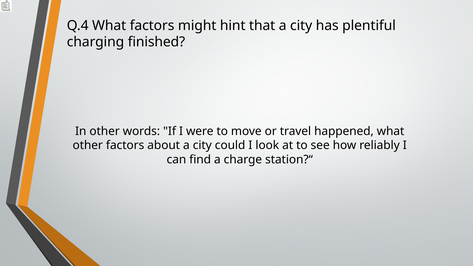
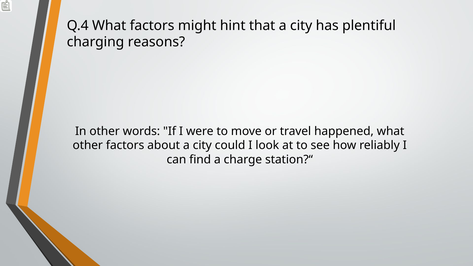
finished: finished -> reasons (156, 42)
